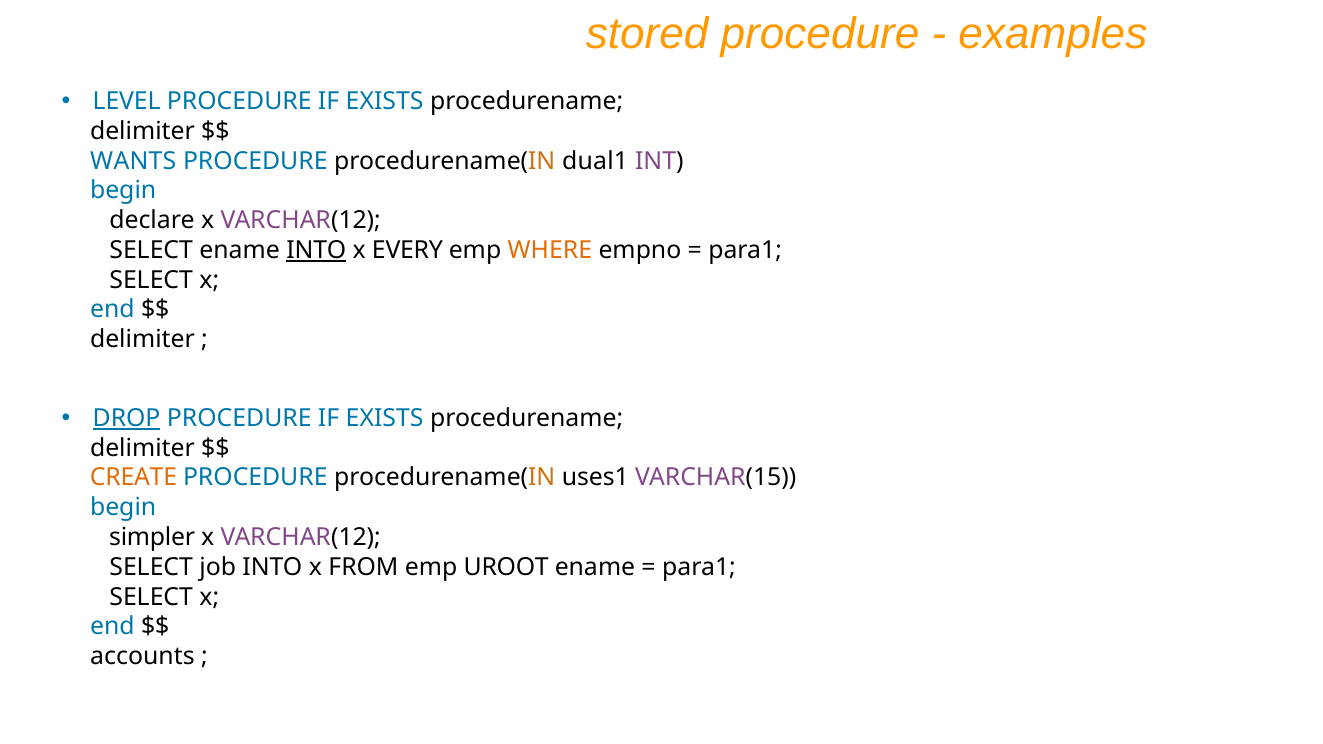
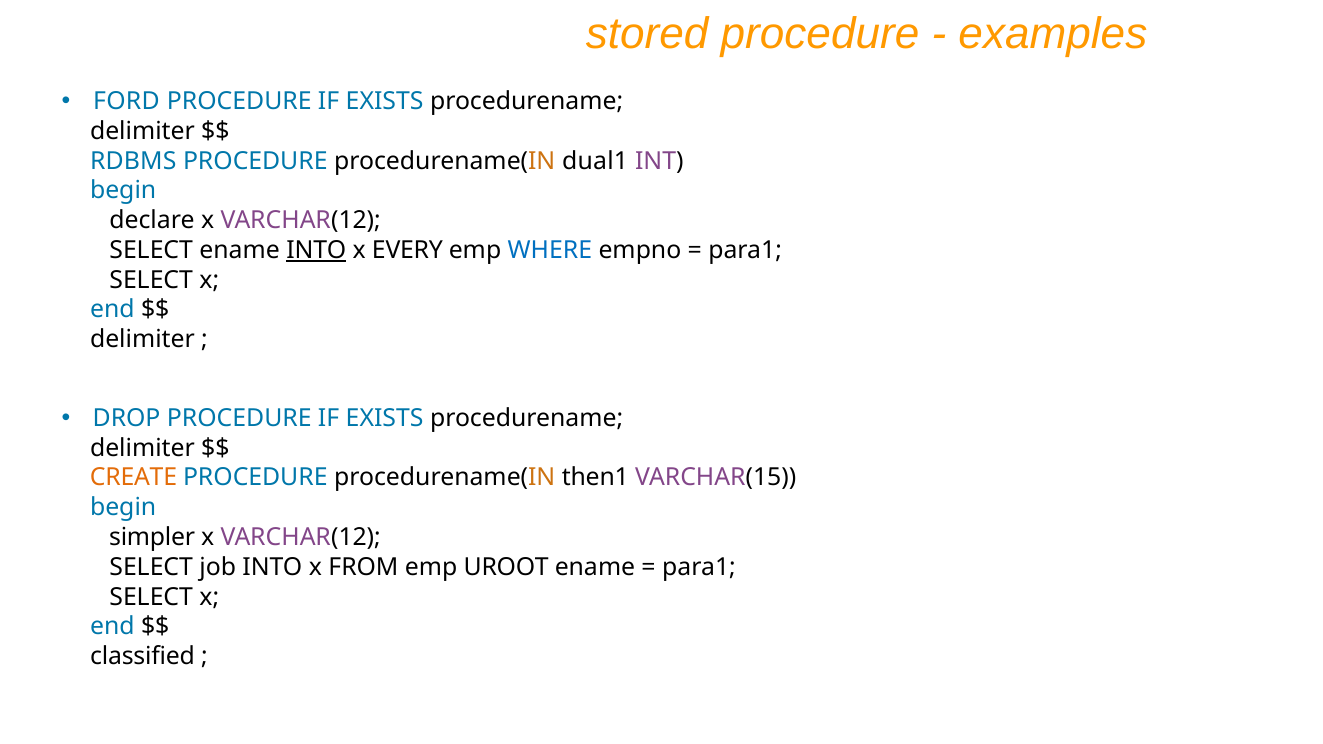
LEVEL: LEVEL -> FORD (126, 101)
WANTS: WANTS -> RDBMS (133, 161)
WHERE colour: orange -> blue (550, 250)
DROP underline: present -> none (127, 418)
uses1: uses1 -> then1 (595, 478)
accounts: accounts -> classified (143, 656)
